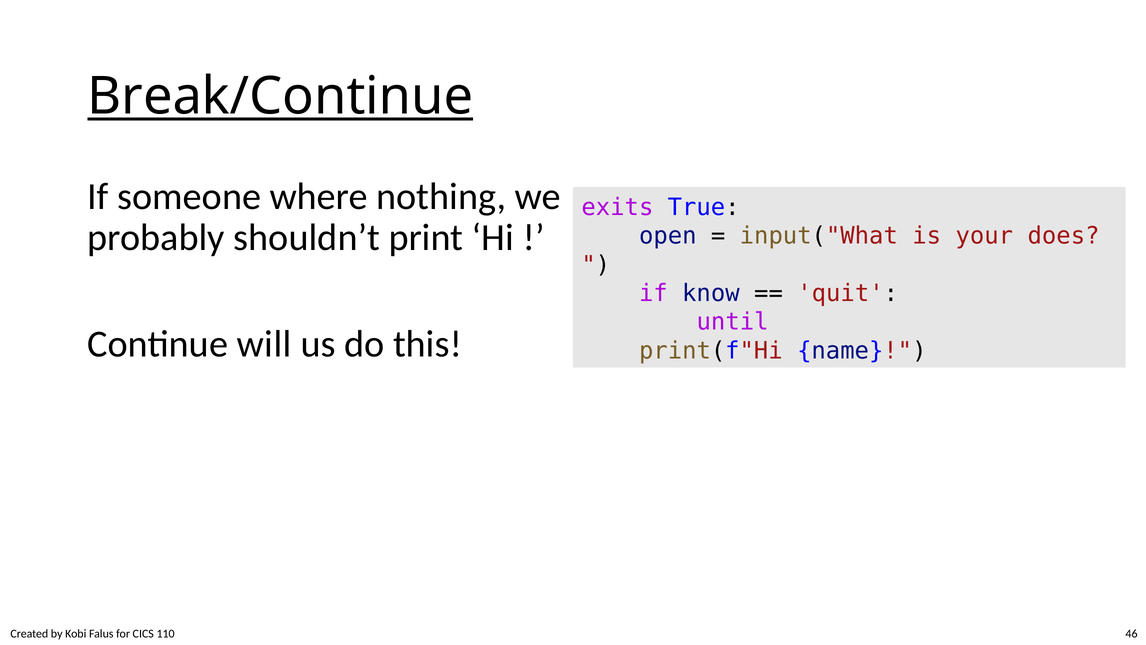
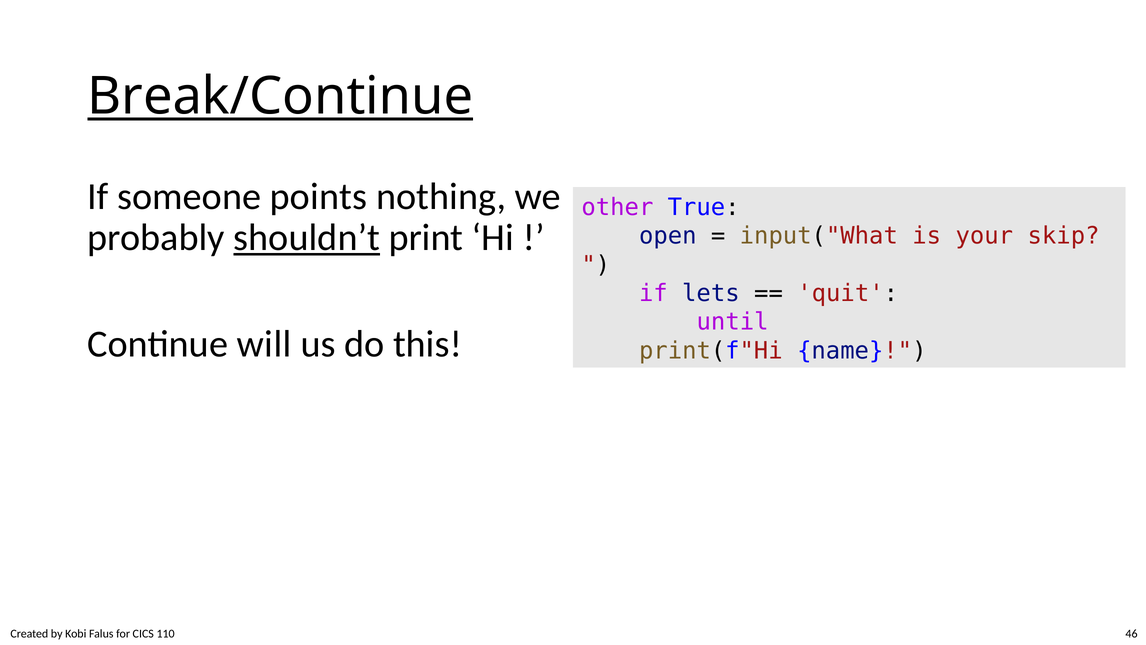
where: where -> points (318, 196)
exits: exits -> other (617, 207)
shouldn’t underline: none -> present (307, 238)
does: does -> skip (1064, 236)
know: know -> lets (711, 293)
